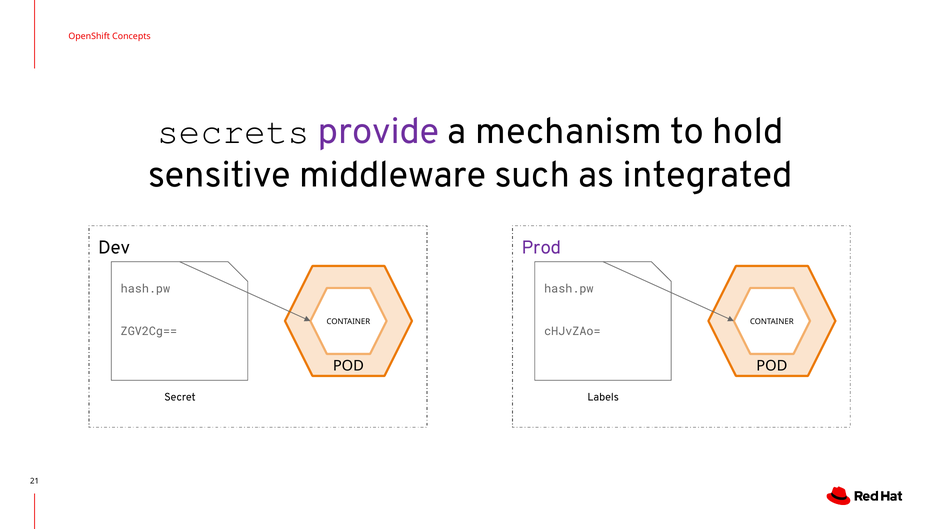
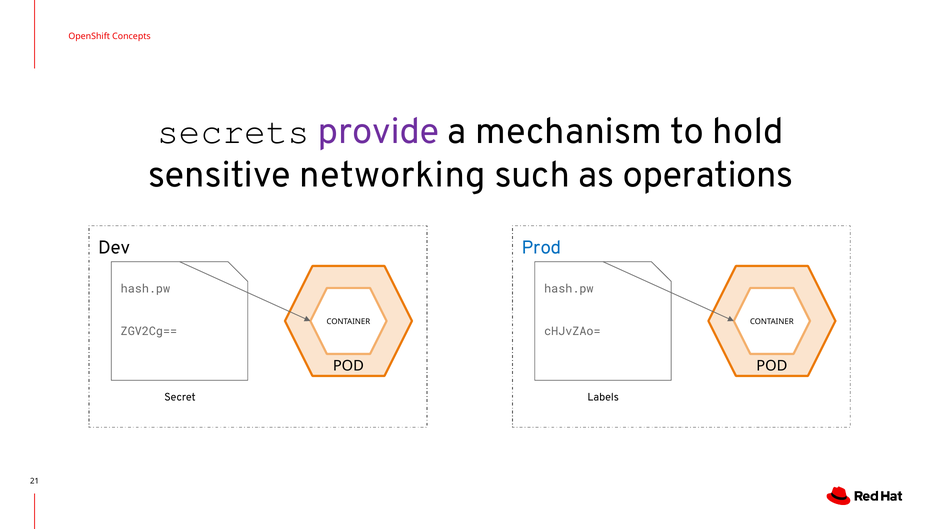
middleware: middleware -> networking (393, 175)
integrated: integrated -> operations (708, 175)
Prod colour: purple -> blue (542, 248)
